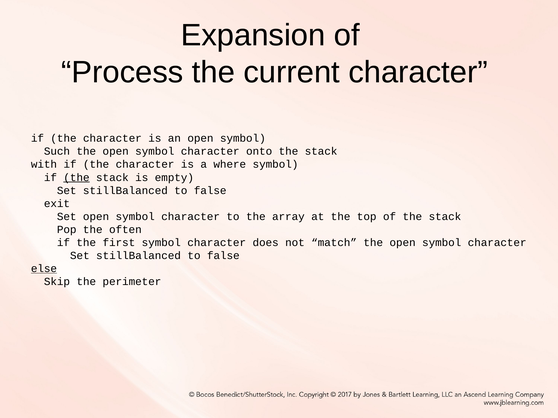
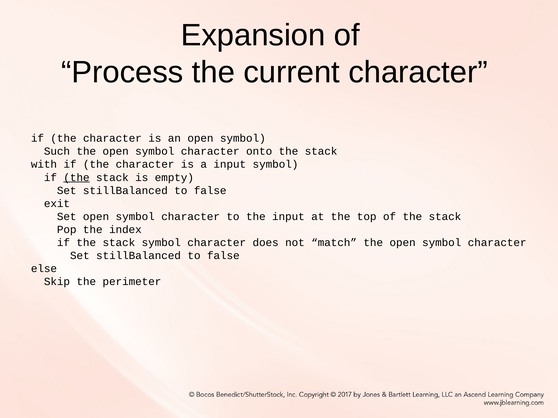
a where: where -> input (230, 165)
the array: array -> input (288, 217)
often: often -> index (125, 230)
first: first -> stack (119, 243)
else underline: present -> none (44, 269)
